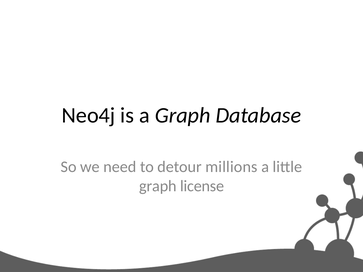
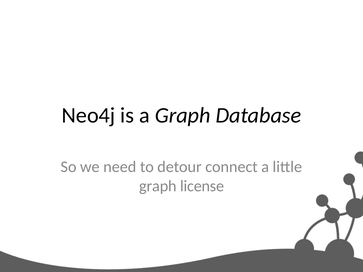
millions: millions -> connect (232, 167)
